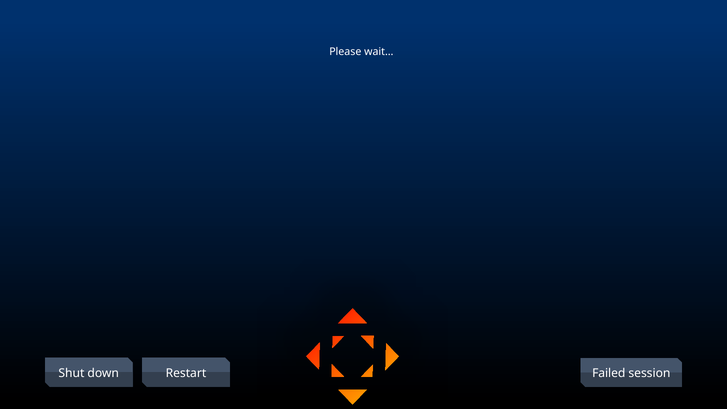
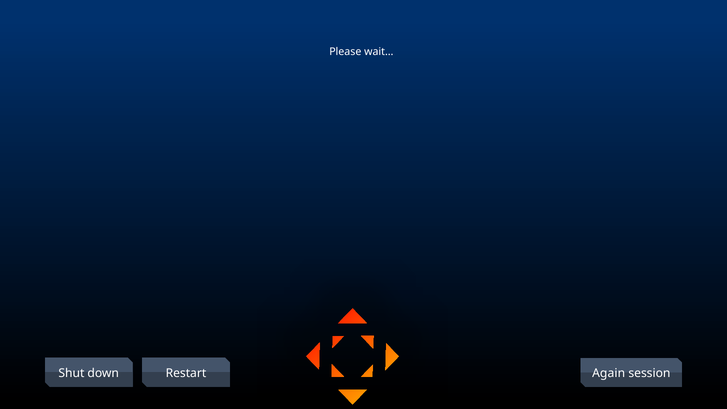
Failed: Failed -> Again (609, 373)
